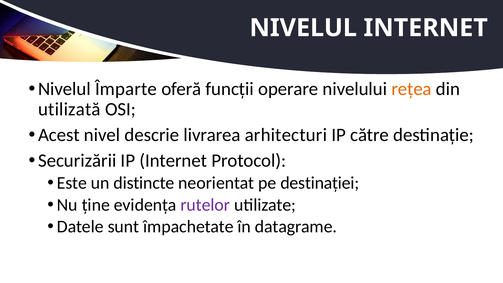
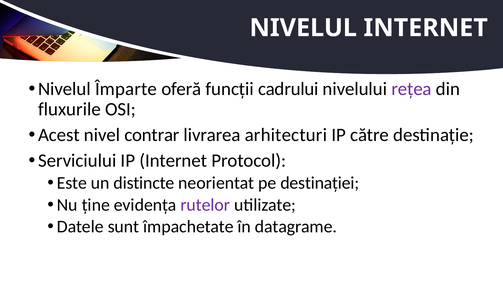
operare: operare -> cadrului (288, 89)
rețea colour: orange -> purple (412, 89)
utilizată: utilizată -> fluxurile (69, 109)
descrie: descrie -> contrar (152, 135)
Securizării: Securizării -> Serviciului (77, 161)
